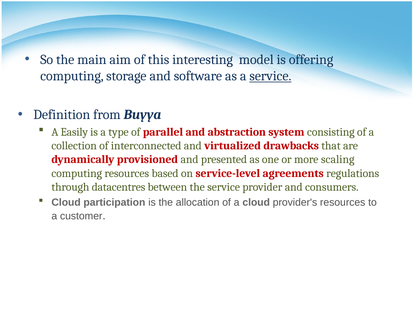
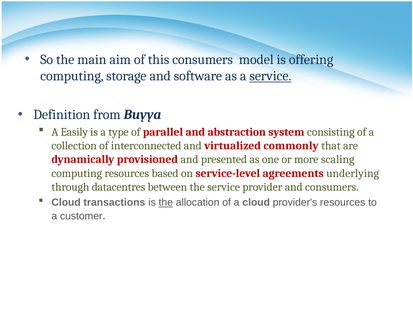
this interesting: interesting -> consumers (203, 59)
drawbacks: drawbacks -> commonly (291, 146)
regulations: regulations -> underlying (353, 173)
participation: participation -> transactions (114, 202)
the underline: none -> present (166, 202)
